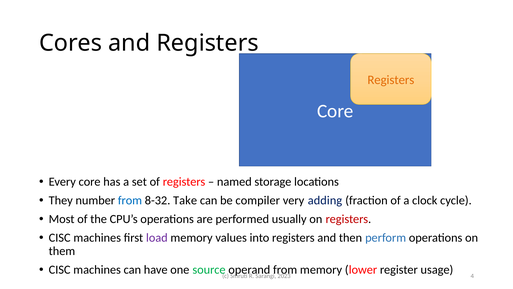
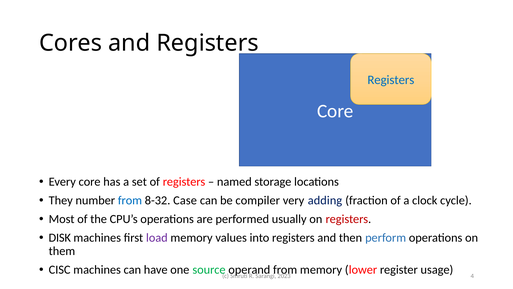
Registers colour: orange -> blue (391, 80)
Take: Take -> Case (185, 200)
CISC: CISC -> DISK (60, 237)
